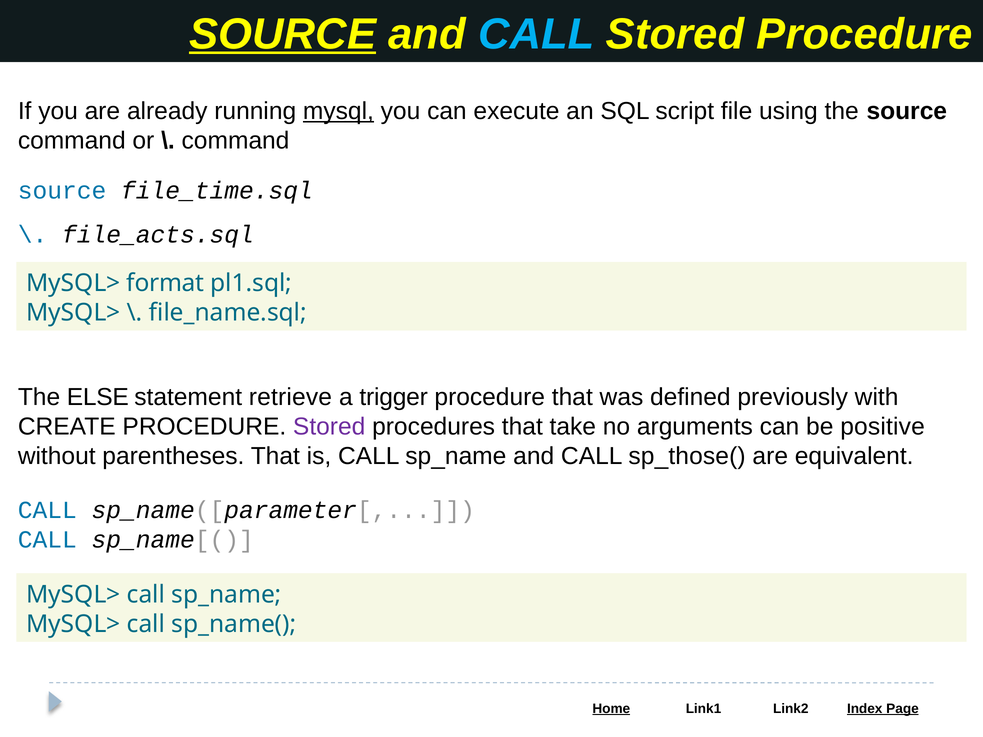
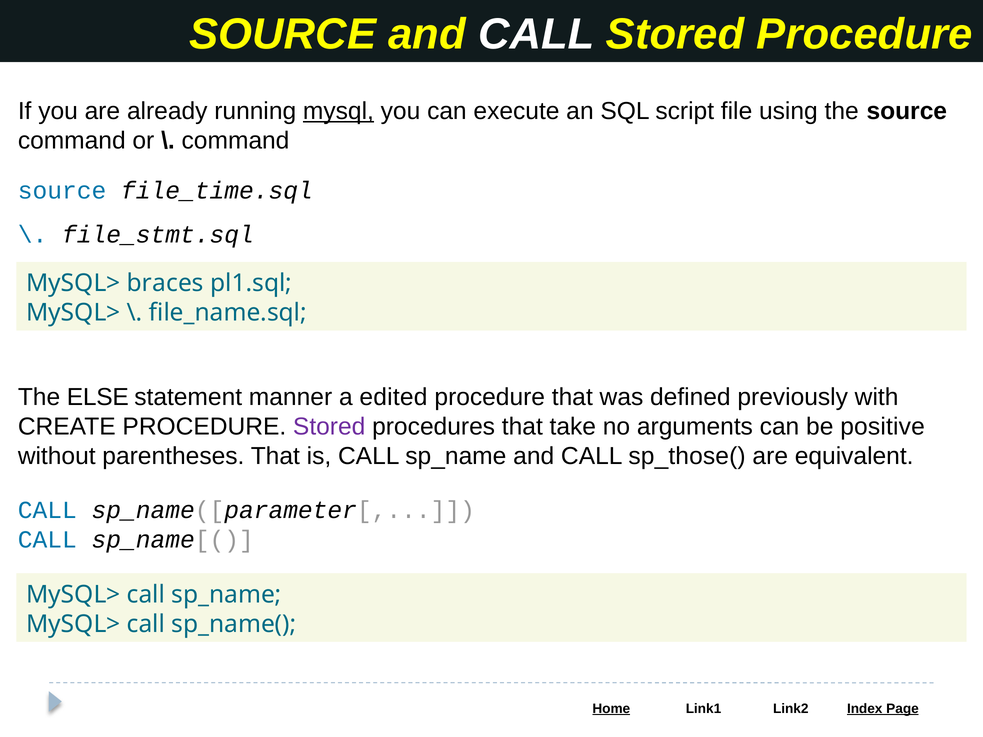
SOURCE underline: present -> none (283, 34)
CALL colour: light blue -> white (536, 34)
file_acts.sql: file_acts.sql -> file_stmt.sql (158, 235)
format: format -> braces (165, 283)
retrieve: retrieve -> manner (291, 397)
trigger: trigger -> edited (393, 397)
